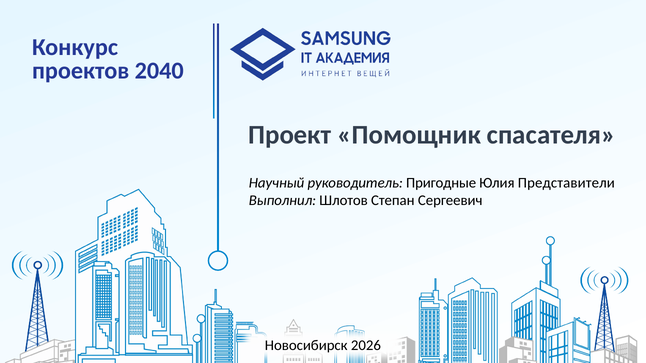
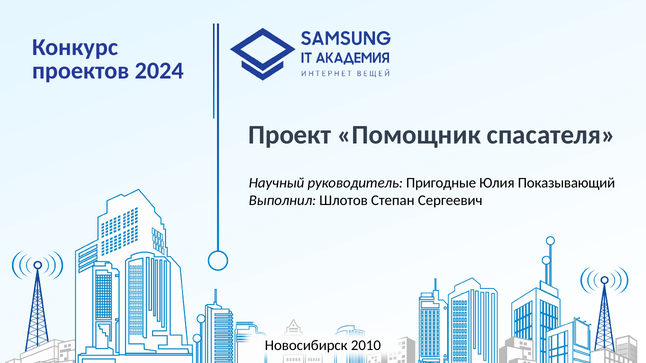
2040: 2040 -> 2024 (159, 71)
Представители: Представители -> Показывающий (566, 183)
2026: 2026 -> 2010 (366, 346)
